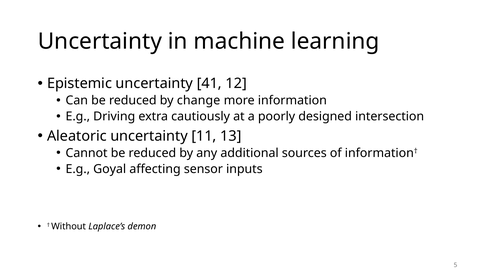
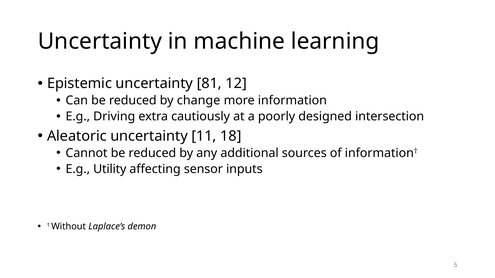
41: 41 -> 81 (209, 84)
13: 13 -> 18 (231, 136)
Goyal: Goyal -> Utility (110, 169)
